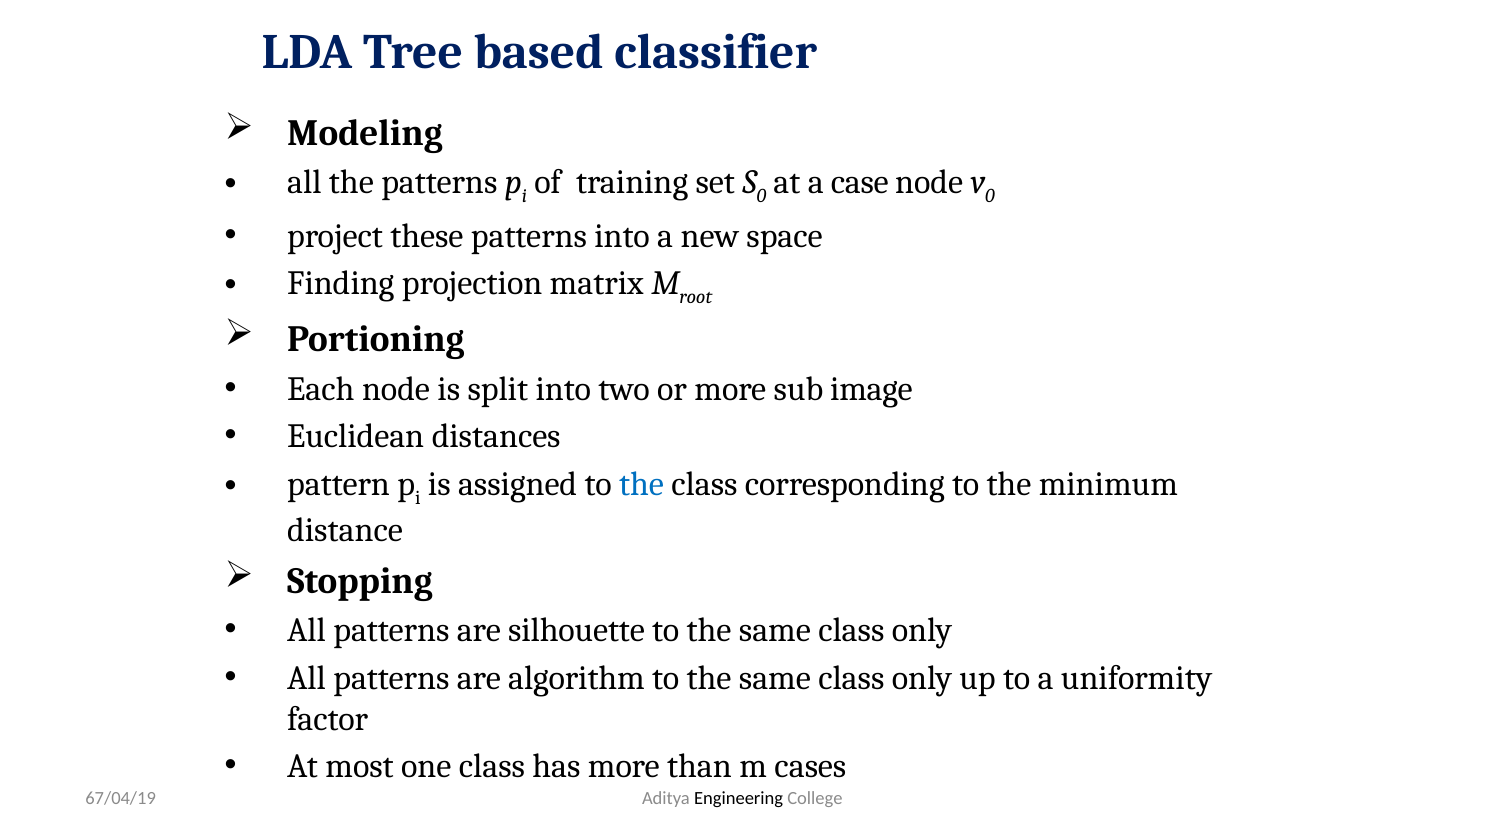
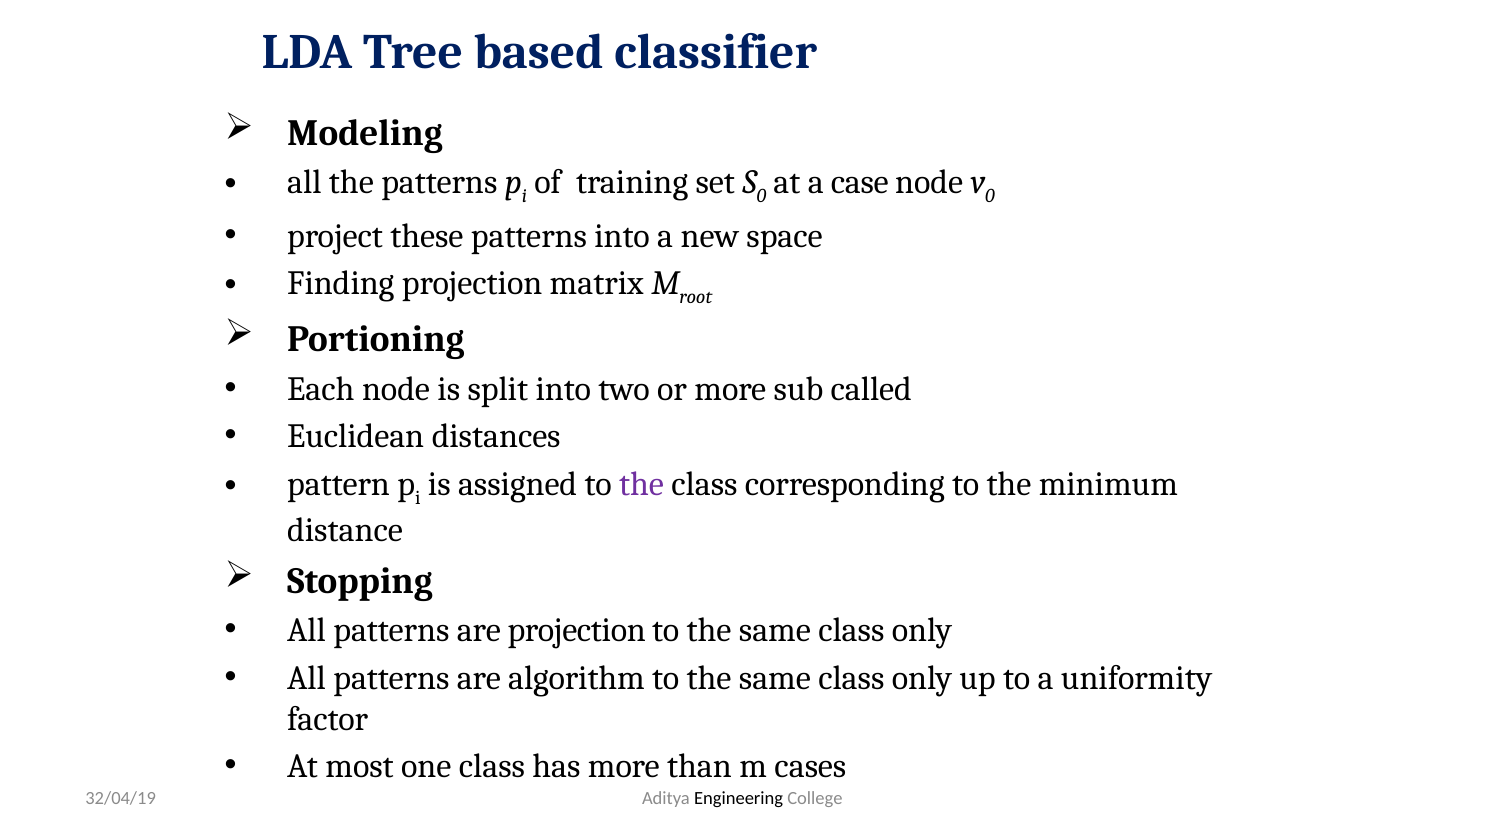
image: image -> called (871, 389)
the colour: blue -> purple (642, 484)
are silhouette: silhouette -> projection (577, 630)
67/04/19: 67/04/19 -> 32/04/19 (121, 798)
